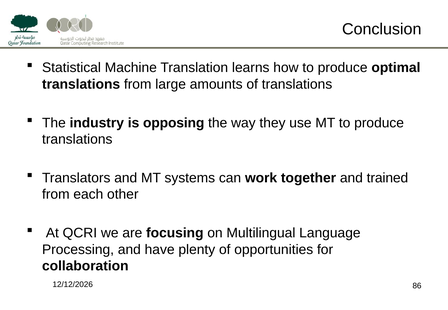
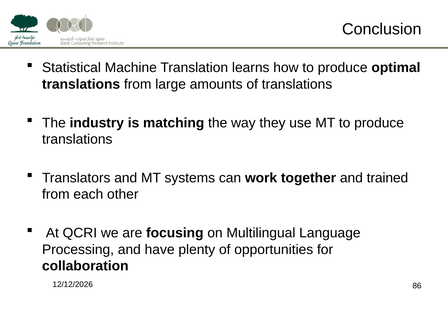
opposing: opposing -> matching (174, 123)
